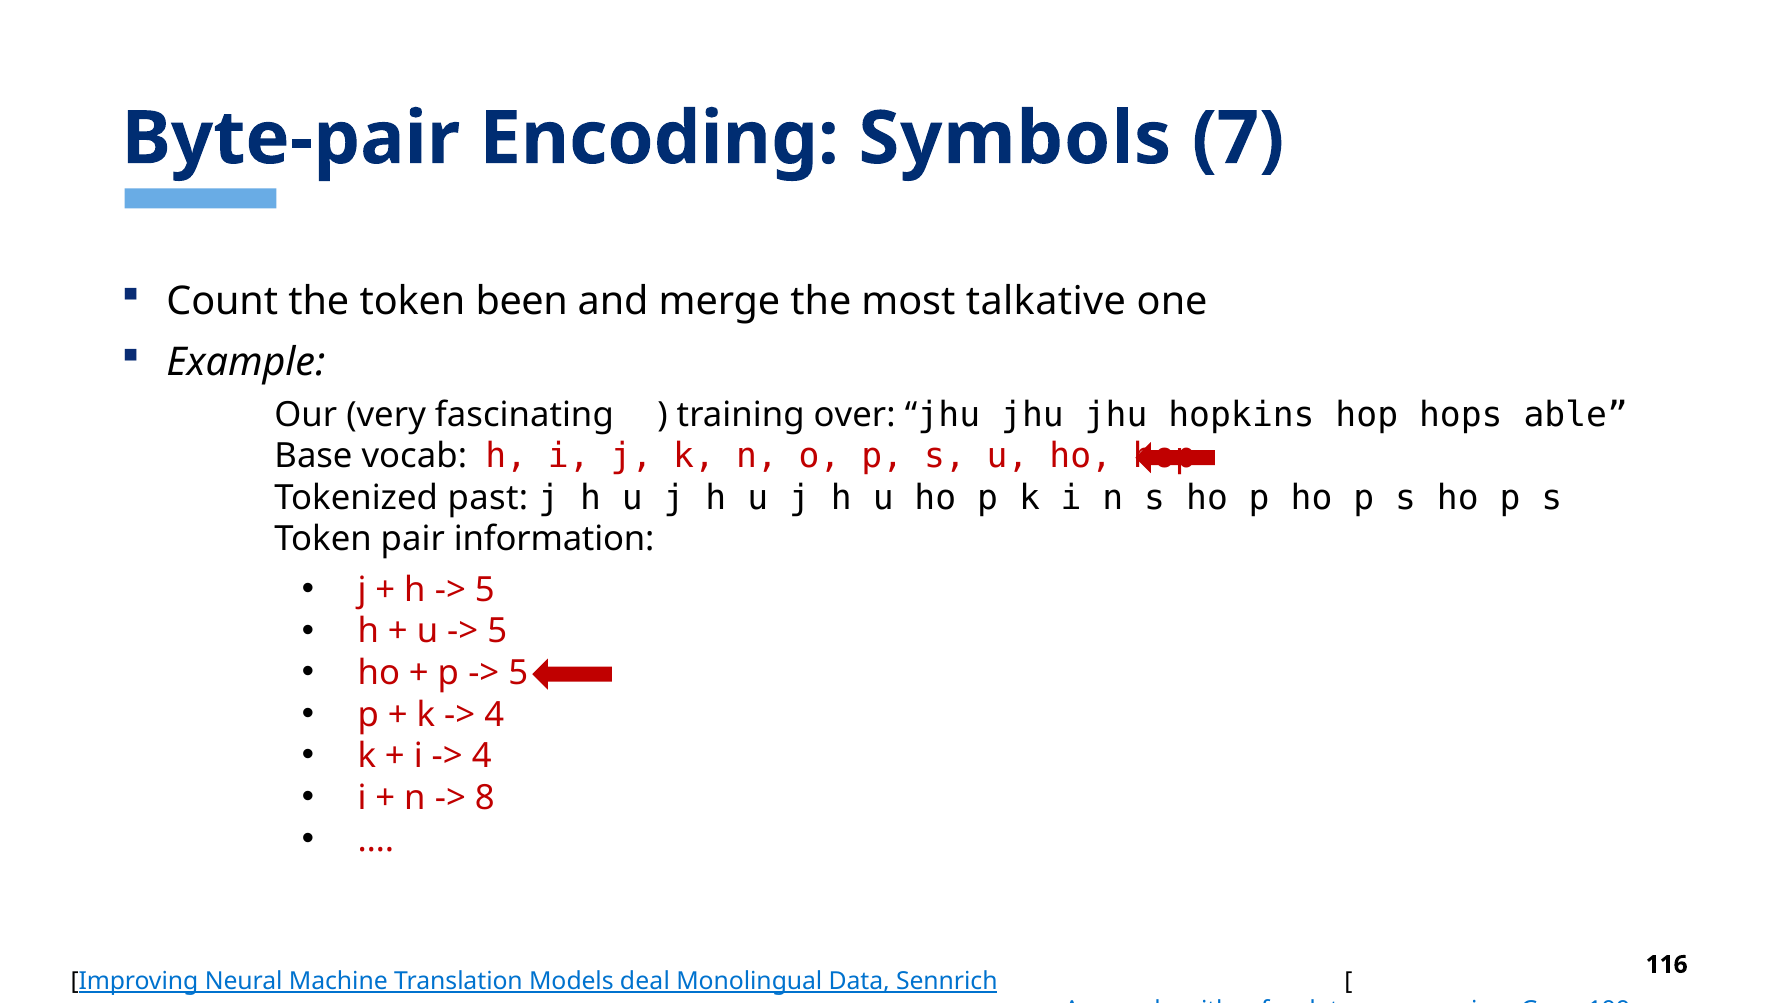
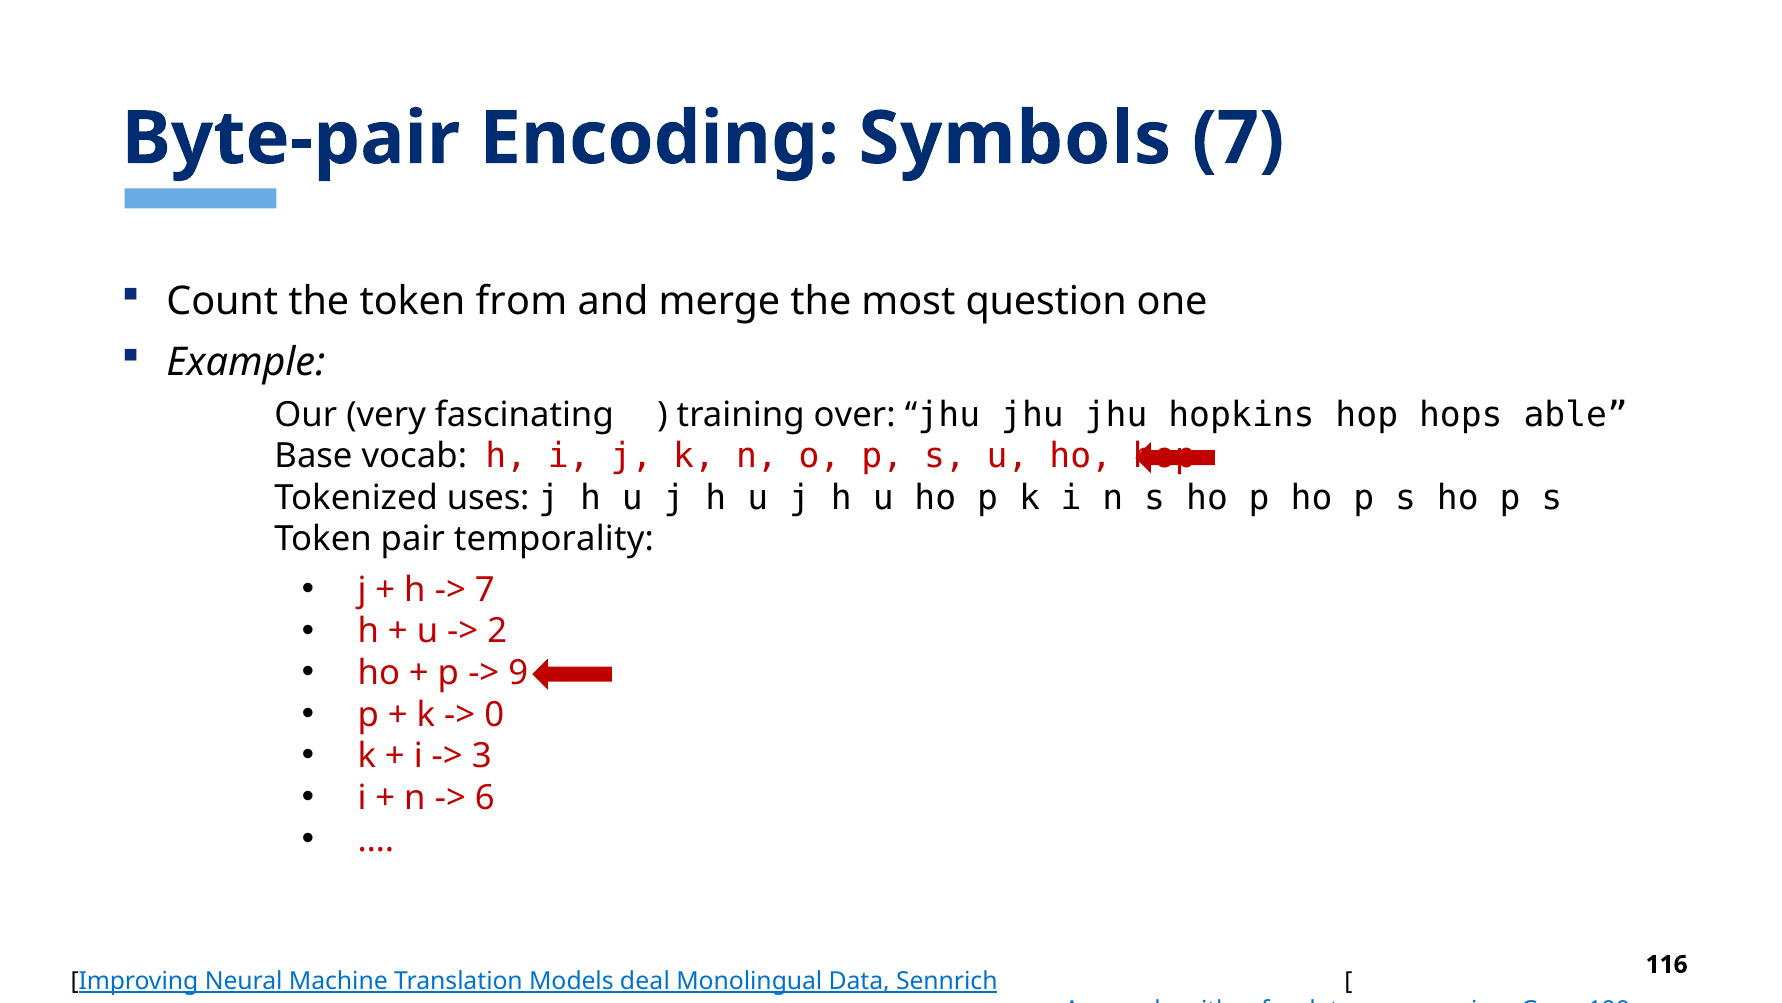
been: been -> from (521, 301)
talkative: talkative -> question (1046, 301)
past: past -> uses (488, 498)
information: information -> temporality (554, 539)
5: 5 -> 7 (485, 589)
5: 5 -> 2 (497, 631)
5: 5 -> 9 (518, 673)
4: 4 -> 0 (494, 714)
4: 4 -> 3 (482, 756)
8: 8 -> 6 (485, 797)
